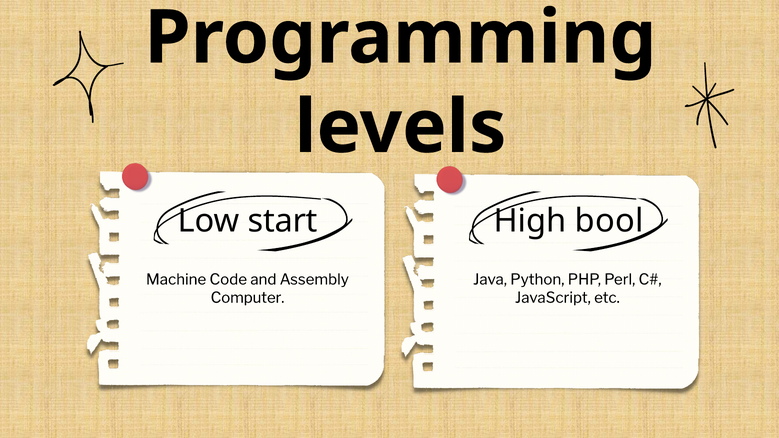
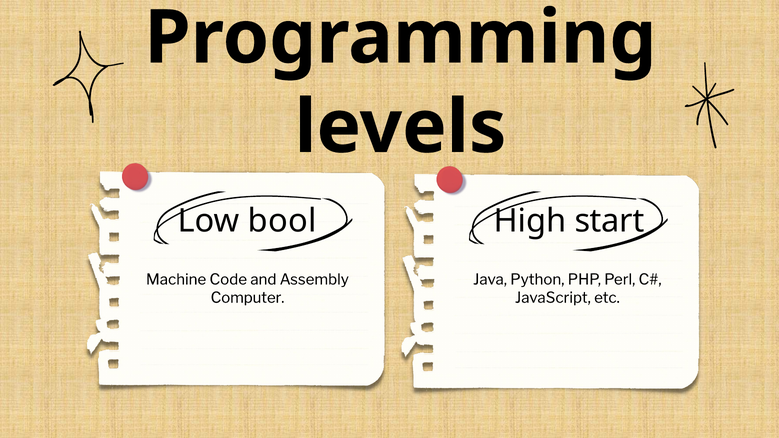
start: start -> bool (282, 221)
bool: bool -> start (610, 221)
